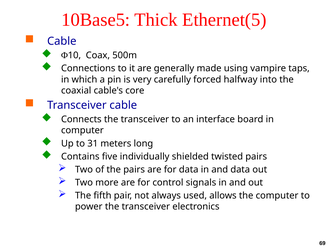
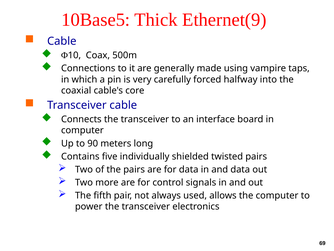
Ethernet(5: Ethernet(5 -> Ethernet(9 (224, 20)
31: 31 -> 90 (93, 143)
